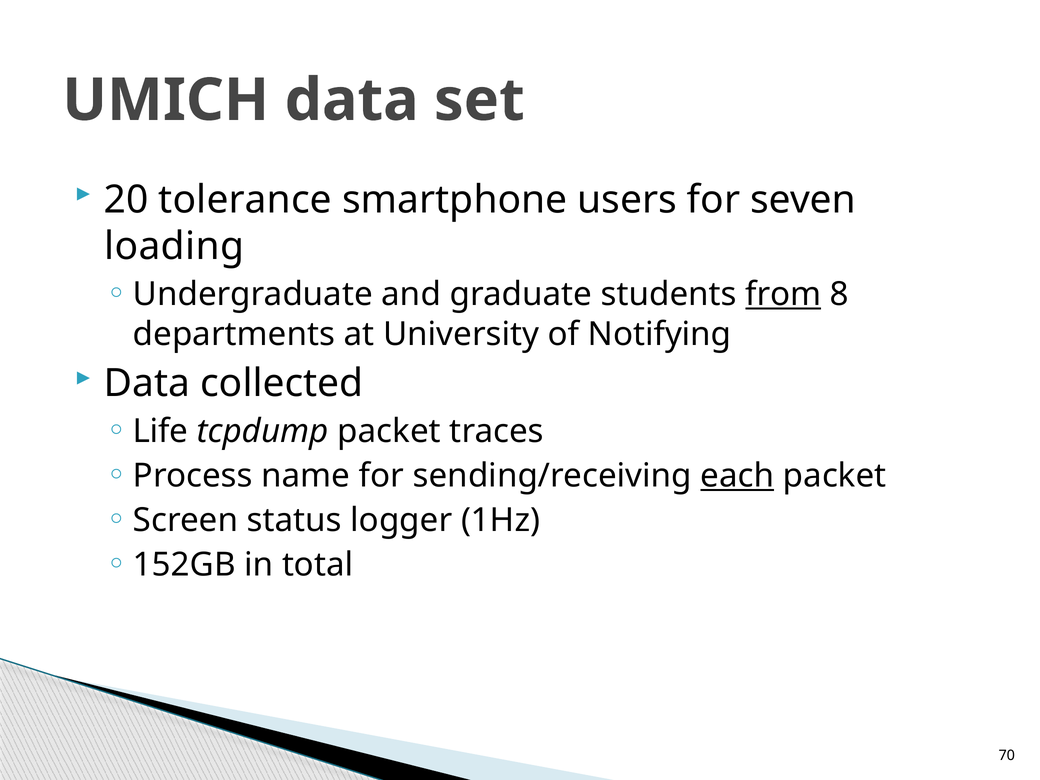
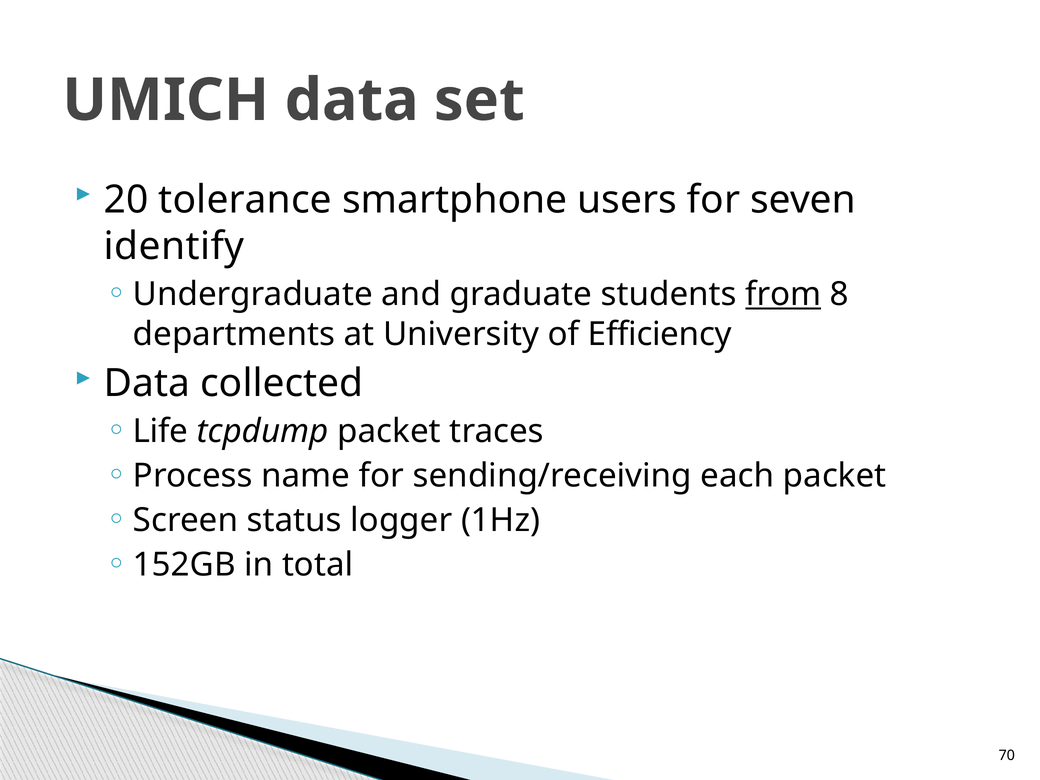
loading: loading -> identify (174, 247)
Notifying: Notifying -> Efficiency (660, 334)
each underline: present -> none (737, 476)
